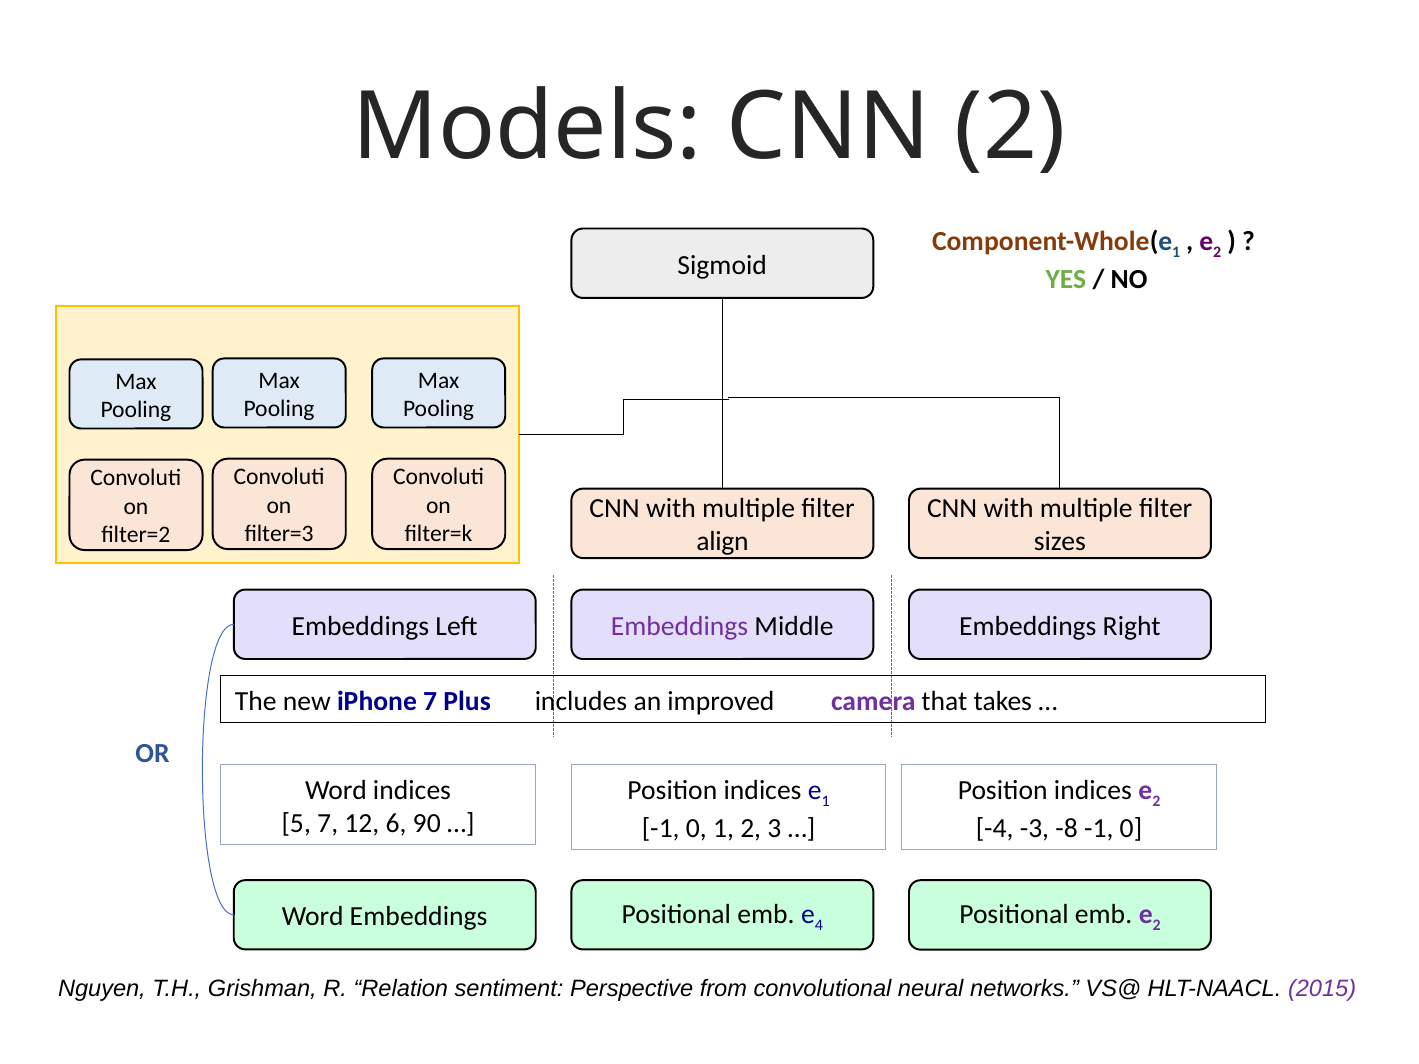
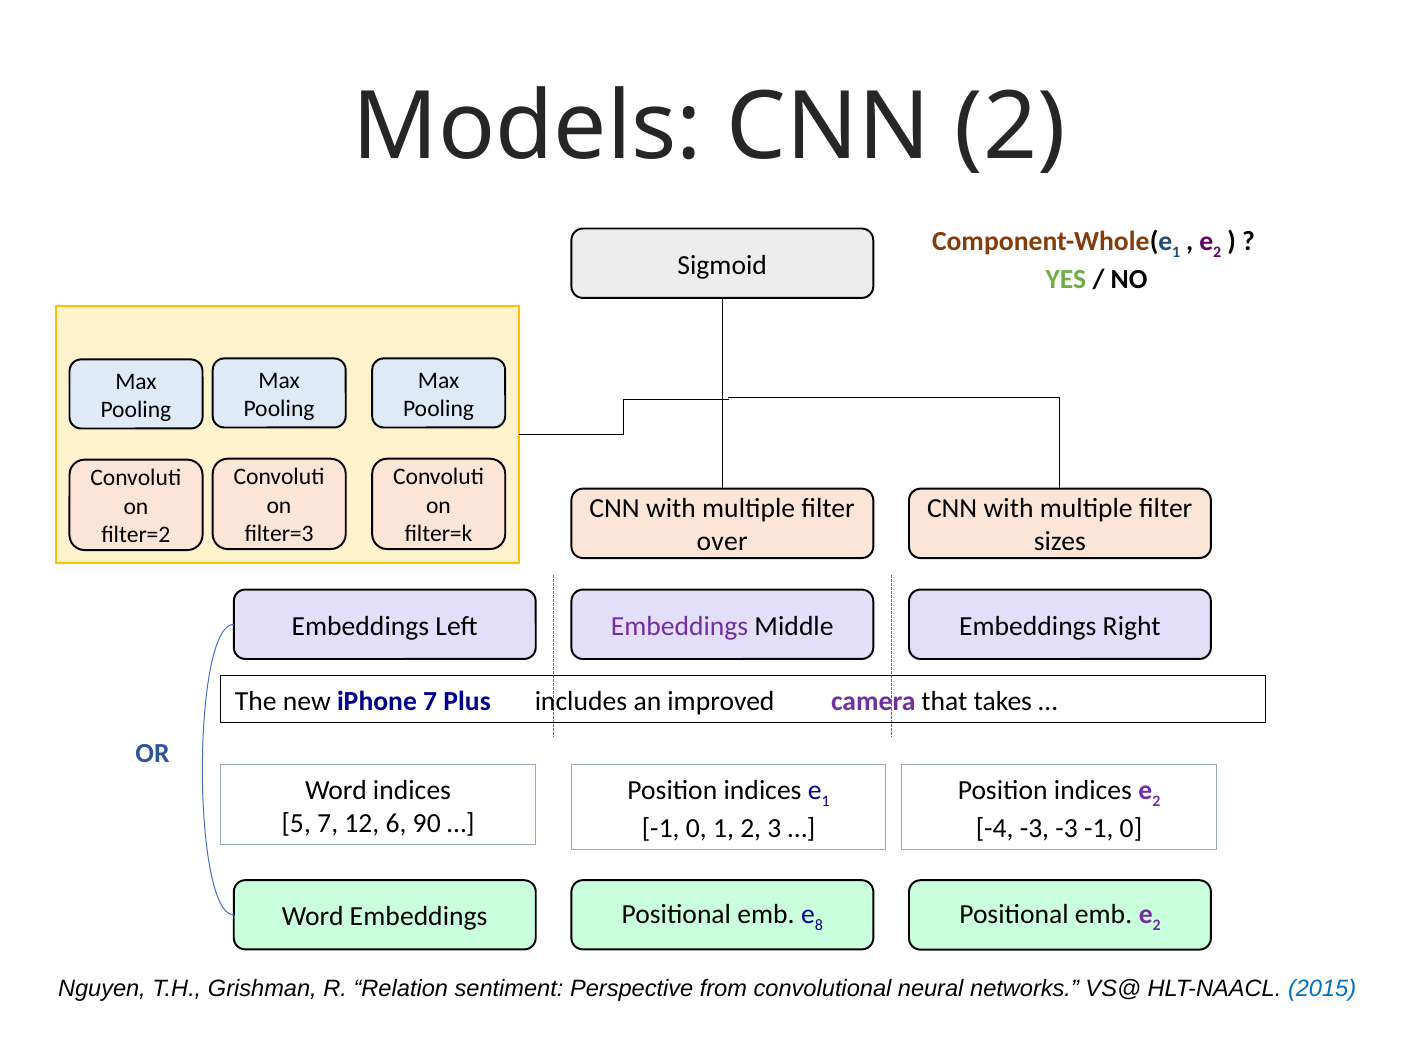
align: align -> over (722, 542)
-3 -8: -8 -> -3 (1067, 828)
4: 4 -> 8 (819, 925)
2015 colour: purple -> blue (1322, 989)
